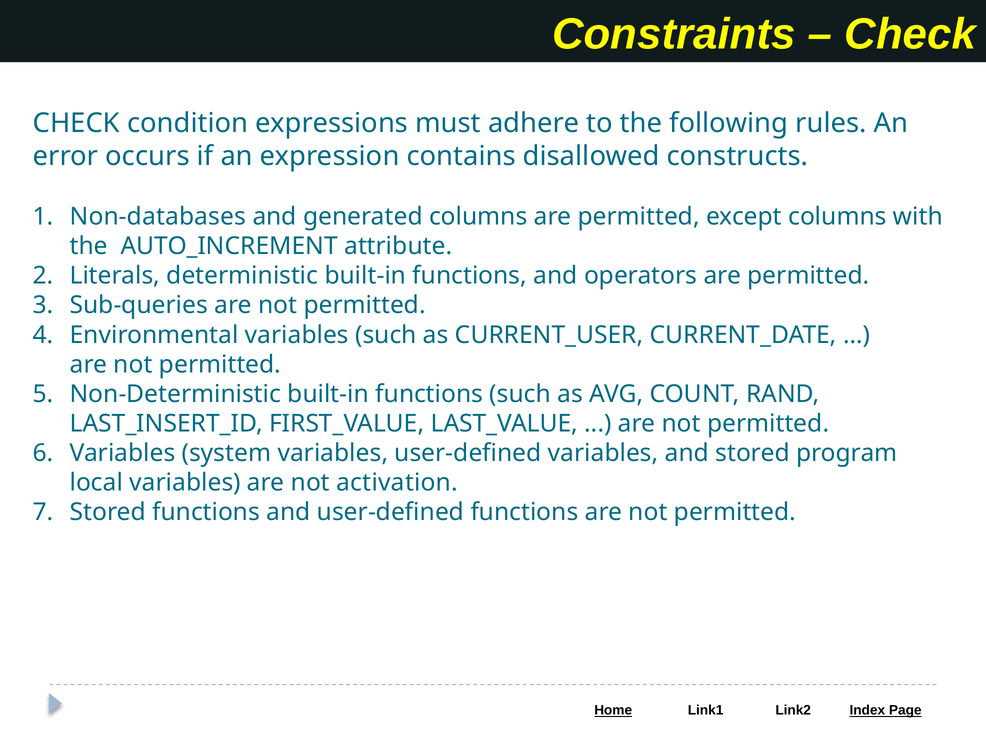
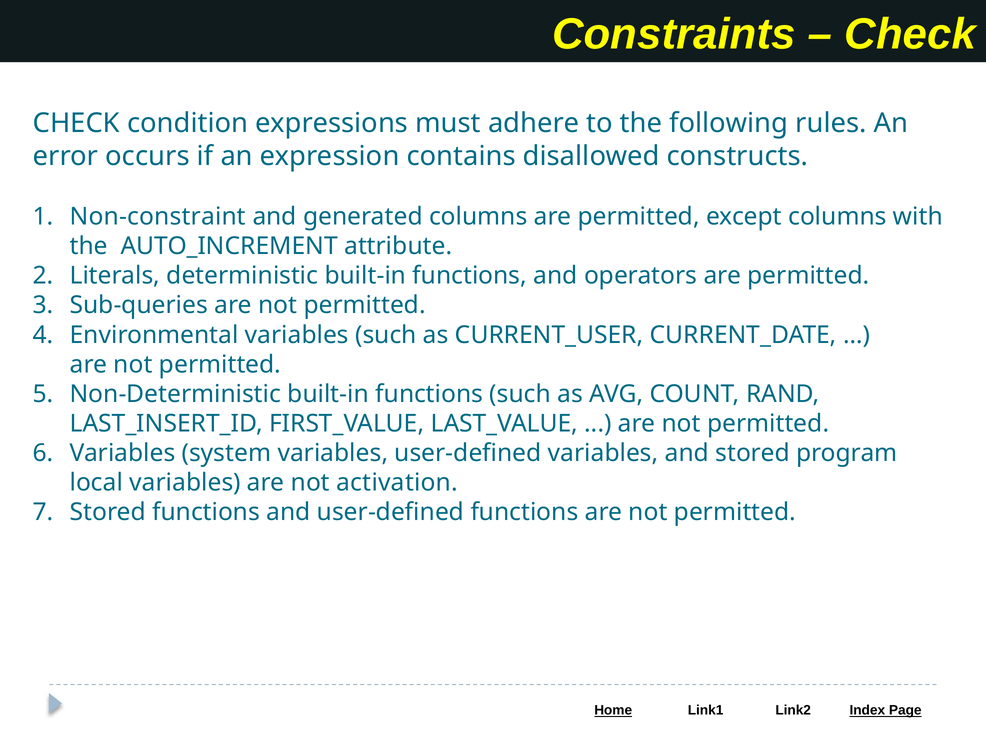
Non-databases: Non-databases -> Non-constraint (158, 217)
